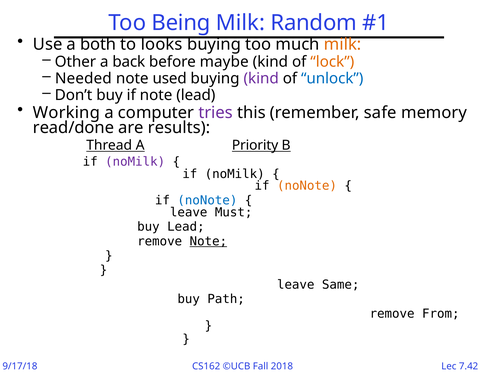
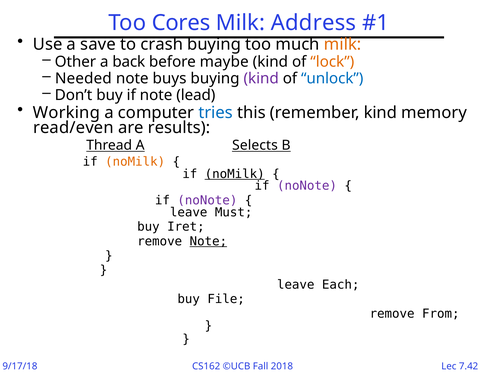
Being: Being -> Cores (181, 23)
Random: Random -> Address (313, 23)
both: both -> save (98, 44)
looks: looks -> crash (162, 44)
used: used -> buys (170, 78)
tries colour: purple -> blue (216, 113)
remember safe: safe -> kind (380, 113)
read/done: read/done -> read/even (73, 128)
Priority: Priority -> Selects (255, 145)
noMilk colour: purple -> orange (135, 161)
noMilk underline: none -> present (235, 174)
noNote colour: orange -> purple (307, 186)
noNote colour: blue -> purple (207, 200)
buy Lead: Lead -> Iret (186, 226)
Same: Same -> Each (341, 284)
Path: Path -> File (226, 299)
